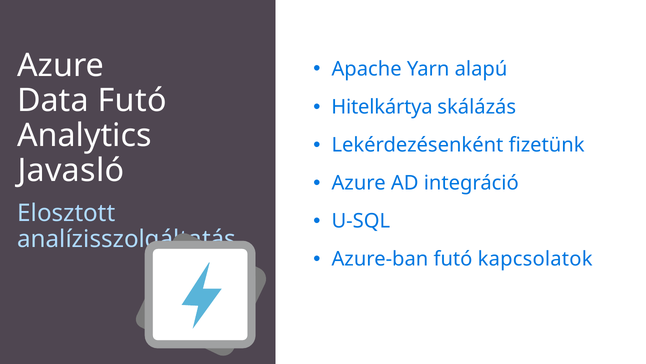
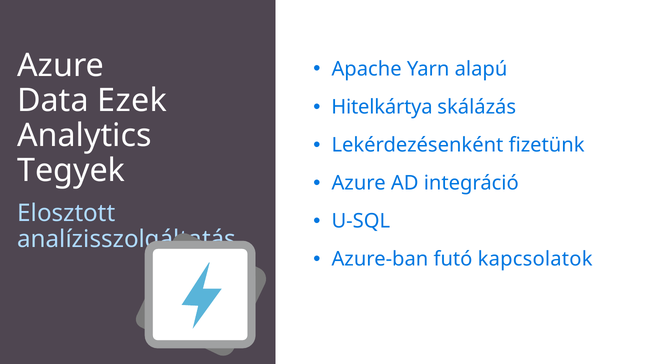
Data Futó: Futó -> Ezek (132, 100)
Javasló: Javasló -> Tegyek (71, 170)
